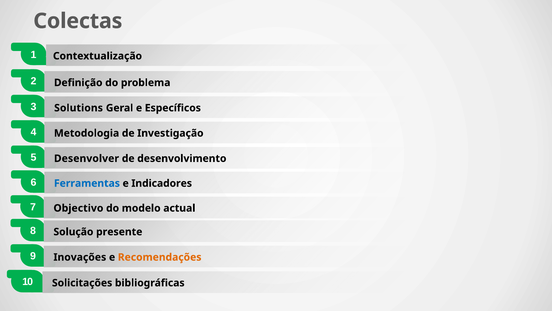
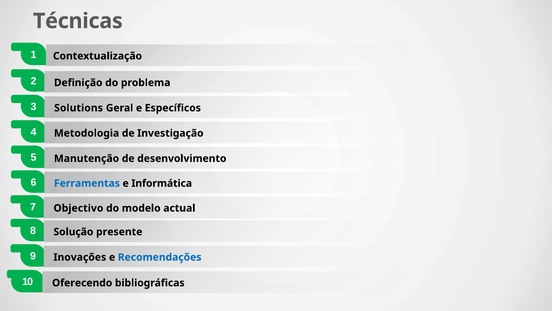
Colectas: Colectas -> Técnicas (78, 21)
Desenvolver: Desenvolver -> Manutenção (87, 158)
Indicadores: Indicadores -> Informática (162, 183)
Recomendações colour: orange -> blue (160, 257)
Solicitações: Solicitações -> Oferecendo (82, 282)
